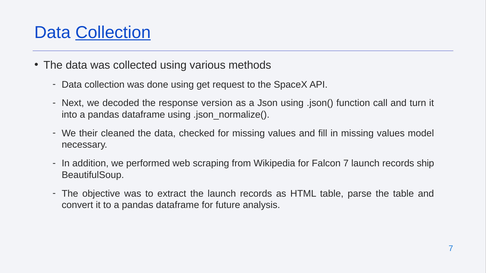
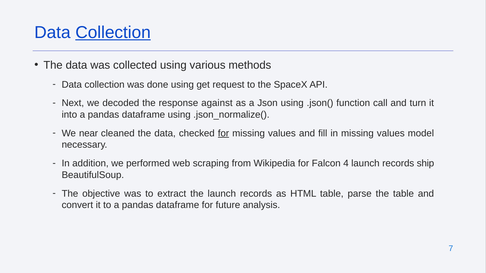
version: version -> against (217, 103)
their: their -> near (88, 133)
for underline: none -> present (224, 133)
Falcon 7: 7 -> 4 (346, 164)
